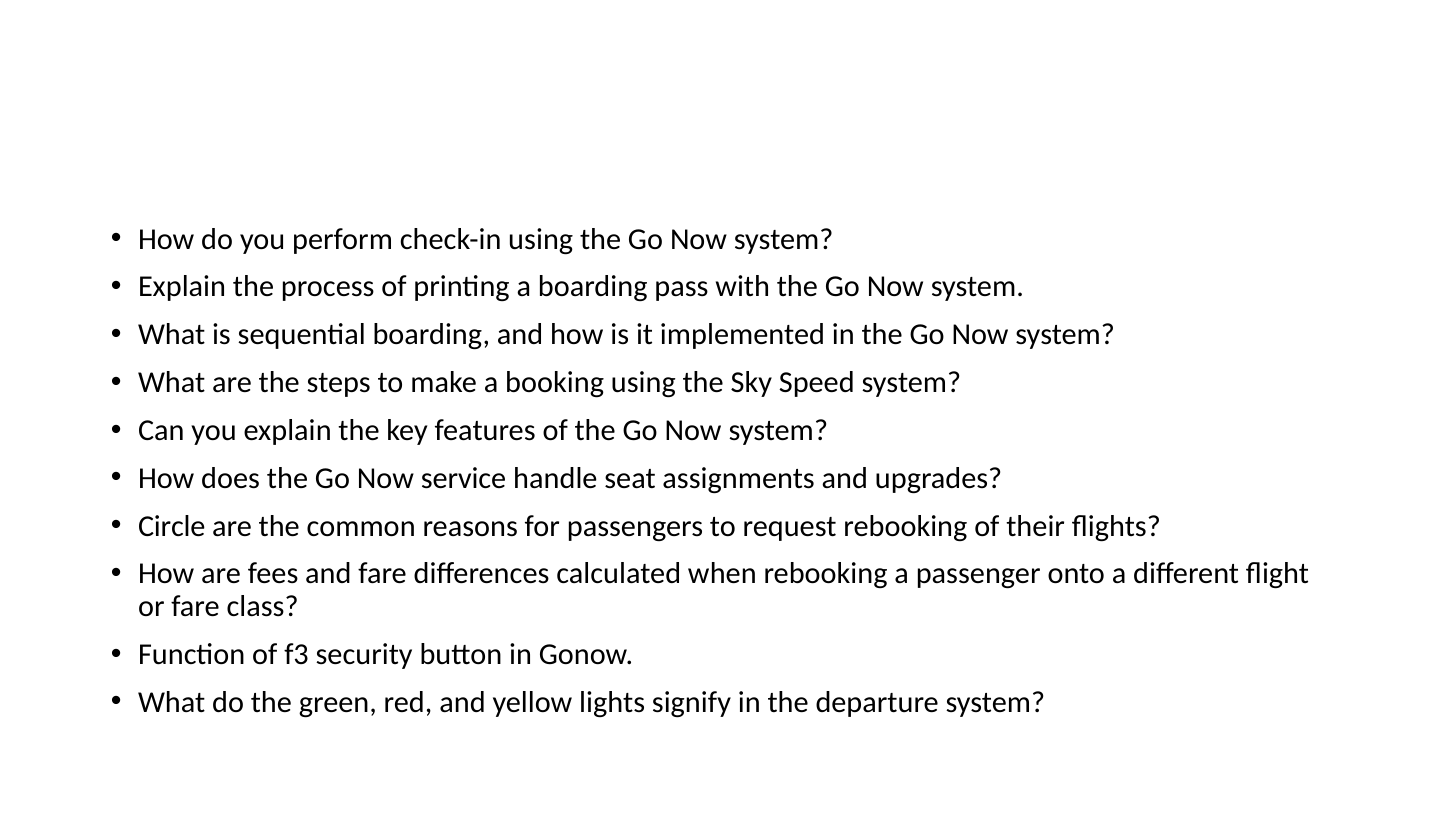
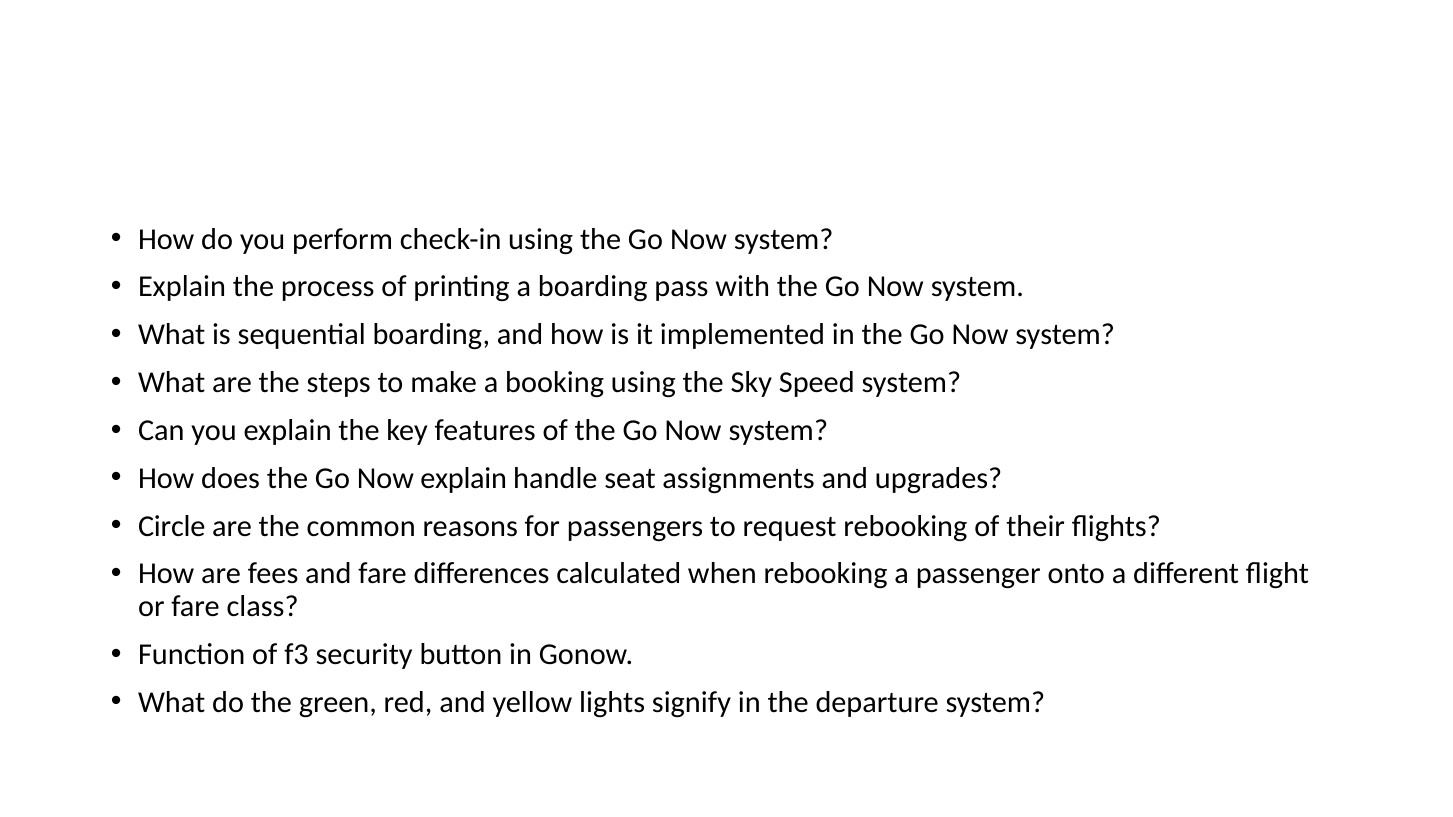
Now service: service -> explain (464, 478)
